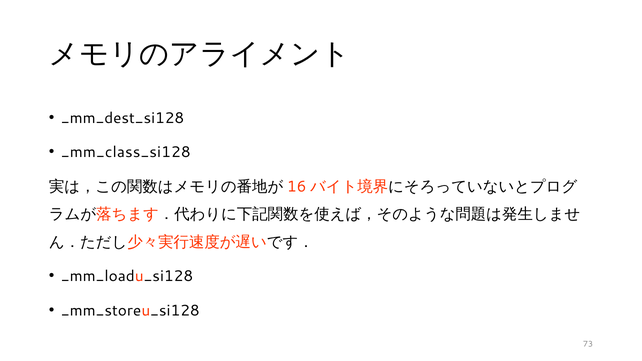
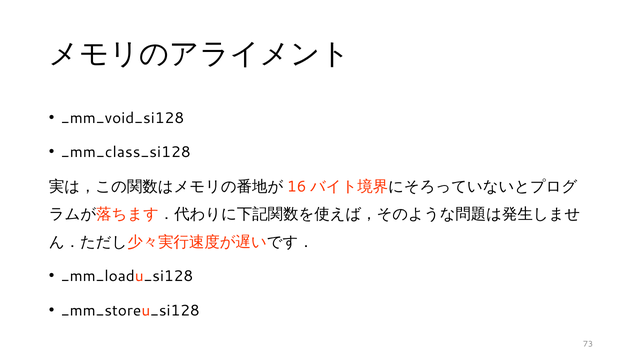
_mm_dest_si128: _mm_dest_si128 -> _mm_void_si128 (123, 118)
